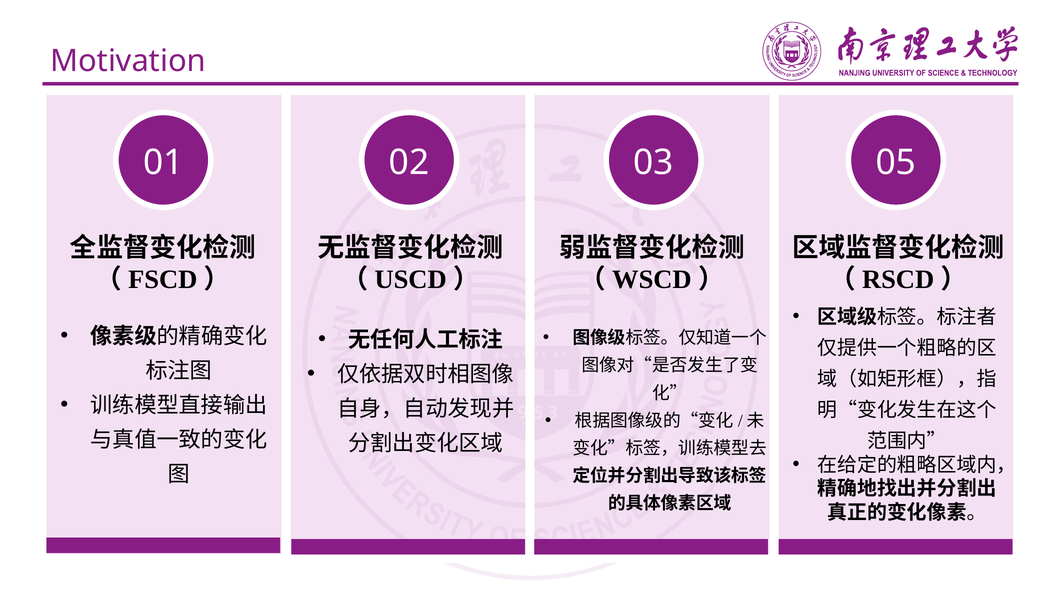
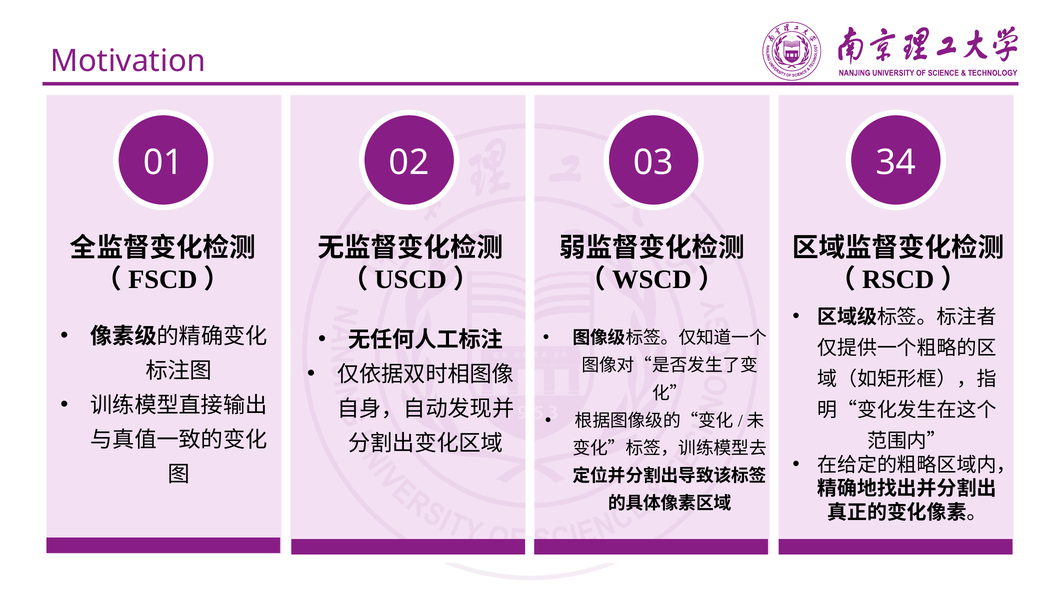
05: 05 -> 34 (896, 162)
